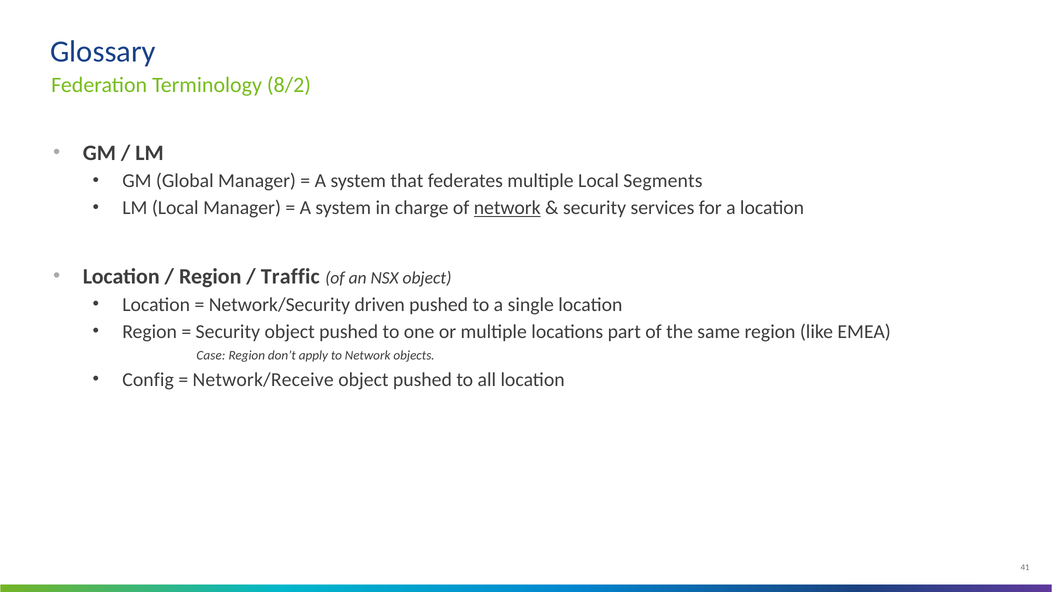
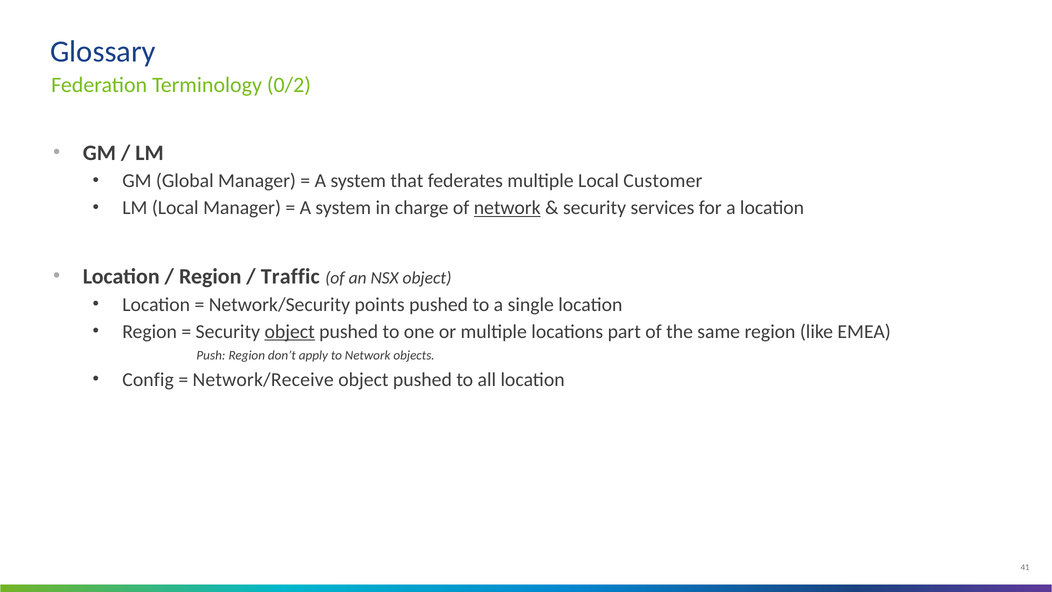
8/2: 8/2 -> 0/2 (289, 85)
Segments: Segments -> Customer (663, 181)
driven: driven -> points (380, 305)
object underline: none -> present (290, 332)
Case: Case -> Push (211, 355)
